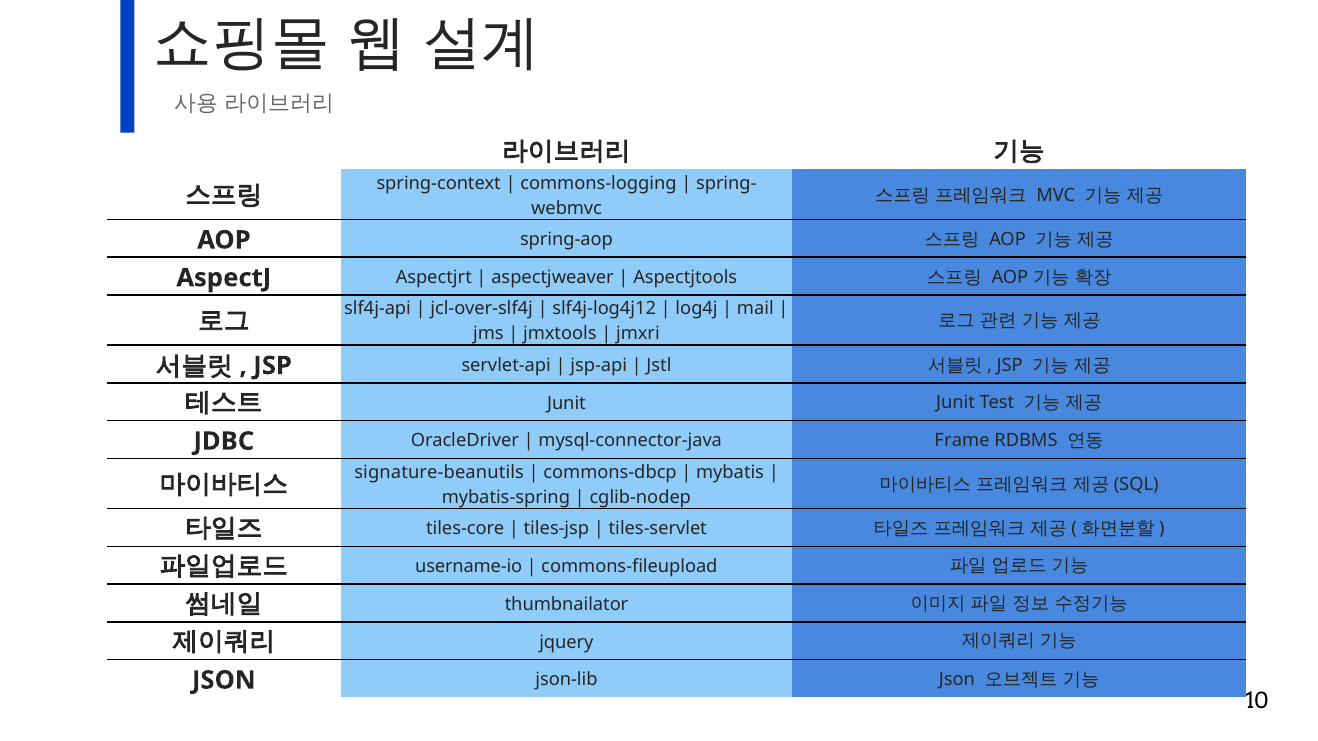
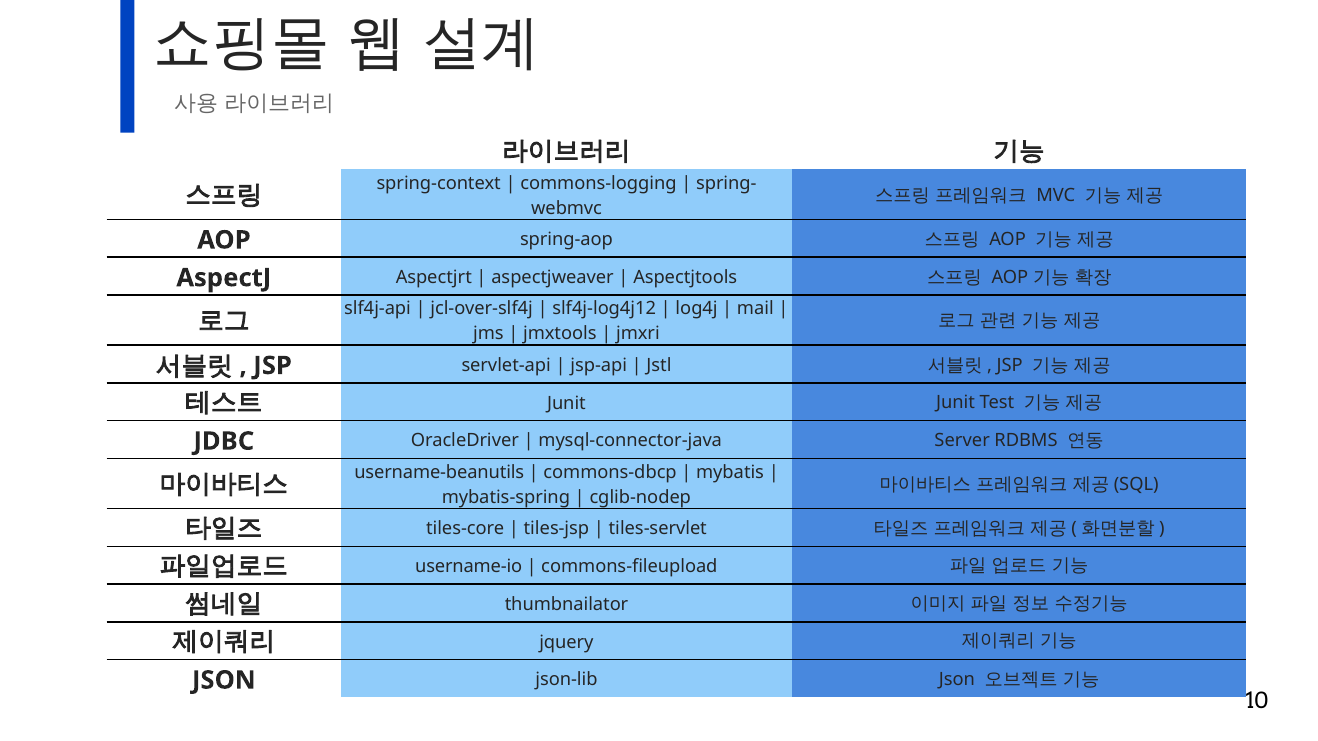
Frame: Frame -> Server (962, 441)
signature-beanutils: signature-beanutils -> username-beanutils (439, 473)
